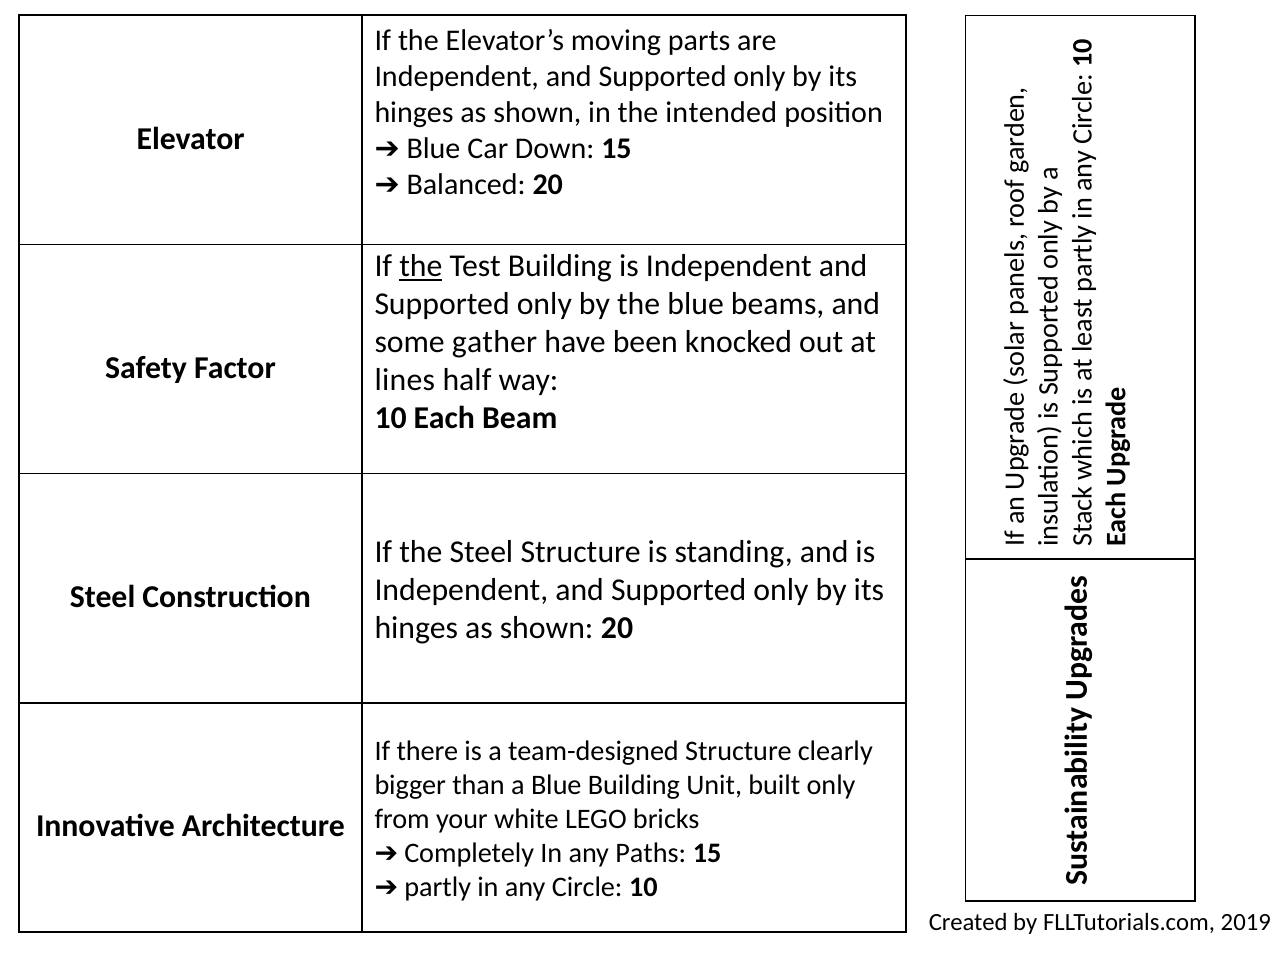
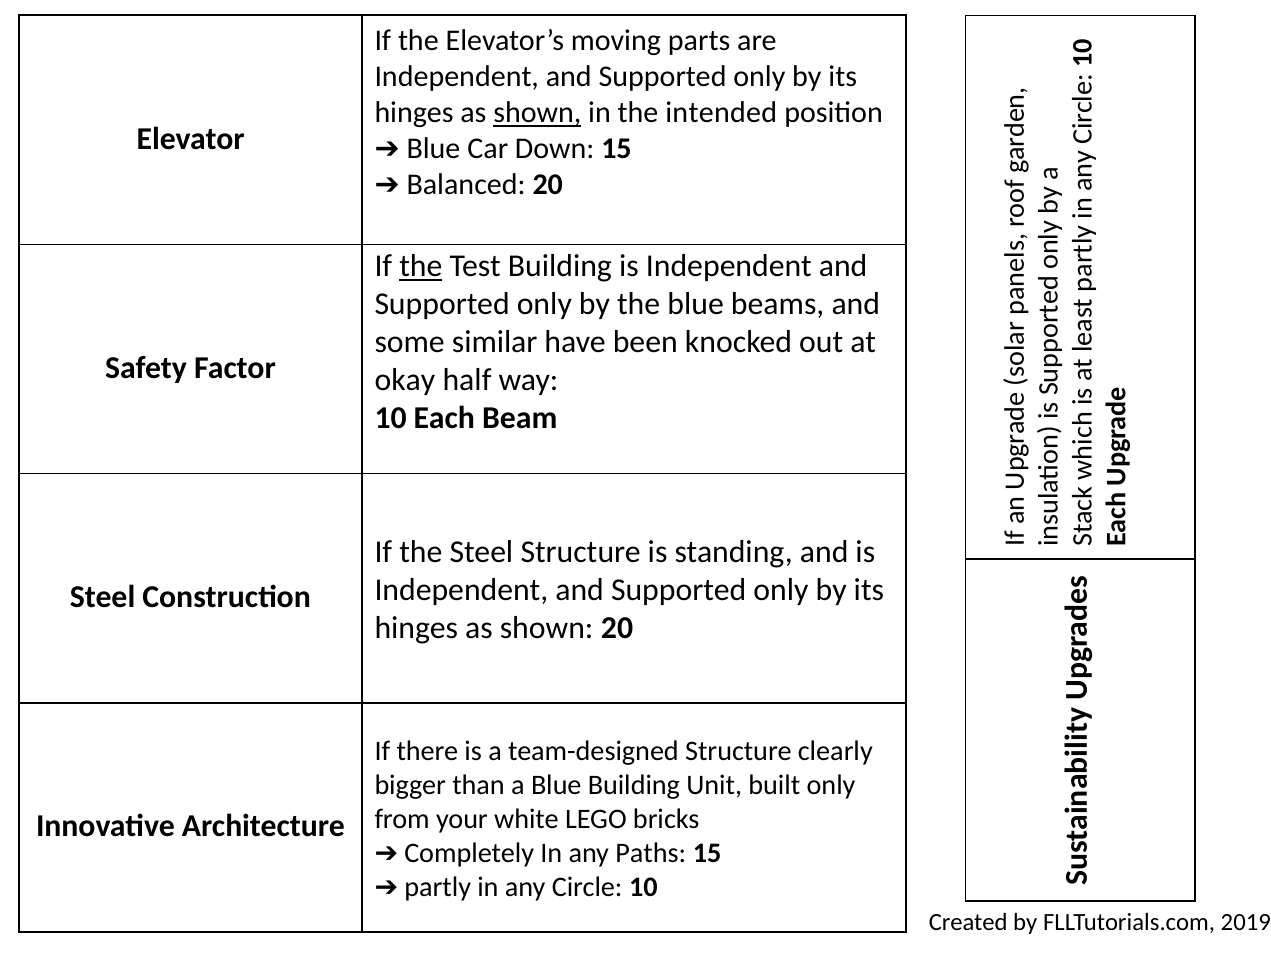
shown underline: none -> present (537, 113)
gather: gather -> similar (495, 342)
lines: lines -> okay (405, 380)
